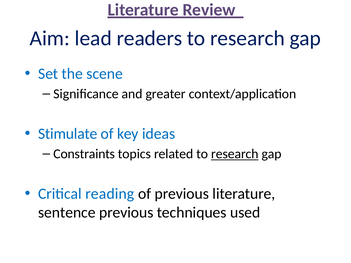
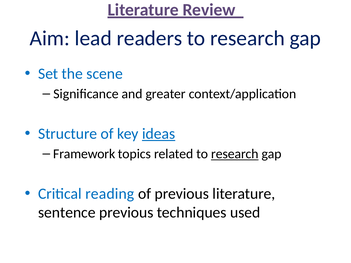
Stimulate: Stimulate -> Structure (68, 134)
ideas underline: none -> present (159, 134)
Constraints: Constraints -> Framework (84, 154)
